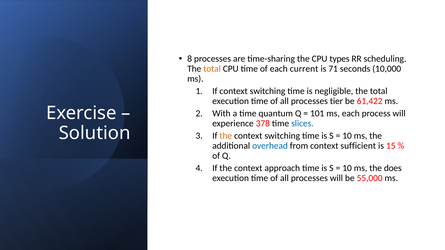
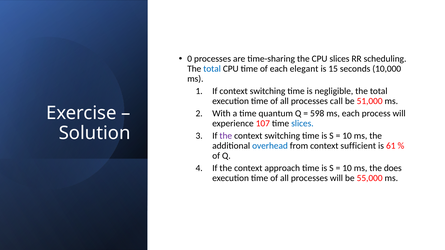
8: 8 -> 0 (190, 59)
CPU types: types -> slices (339, 59)
total colour: orange -> blue (212, 69)
current: current -> elegant (304, 69)
71: 71 -> 15 (333, 69)
tier: tier -> call (336, 101)
61,422: 61,422 -> 51,000 (370, 101)
101: 101 -> 598 (317, 114)
378: 378 -> 107 (263, 124)
the colour: orange -> purple (226, 136)
15: 15 -> 61 (391, 146)
